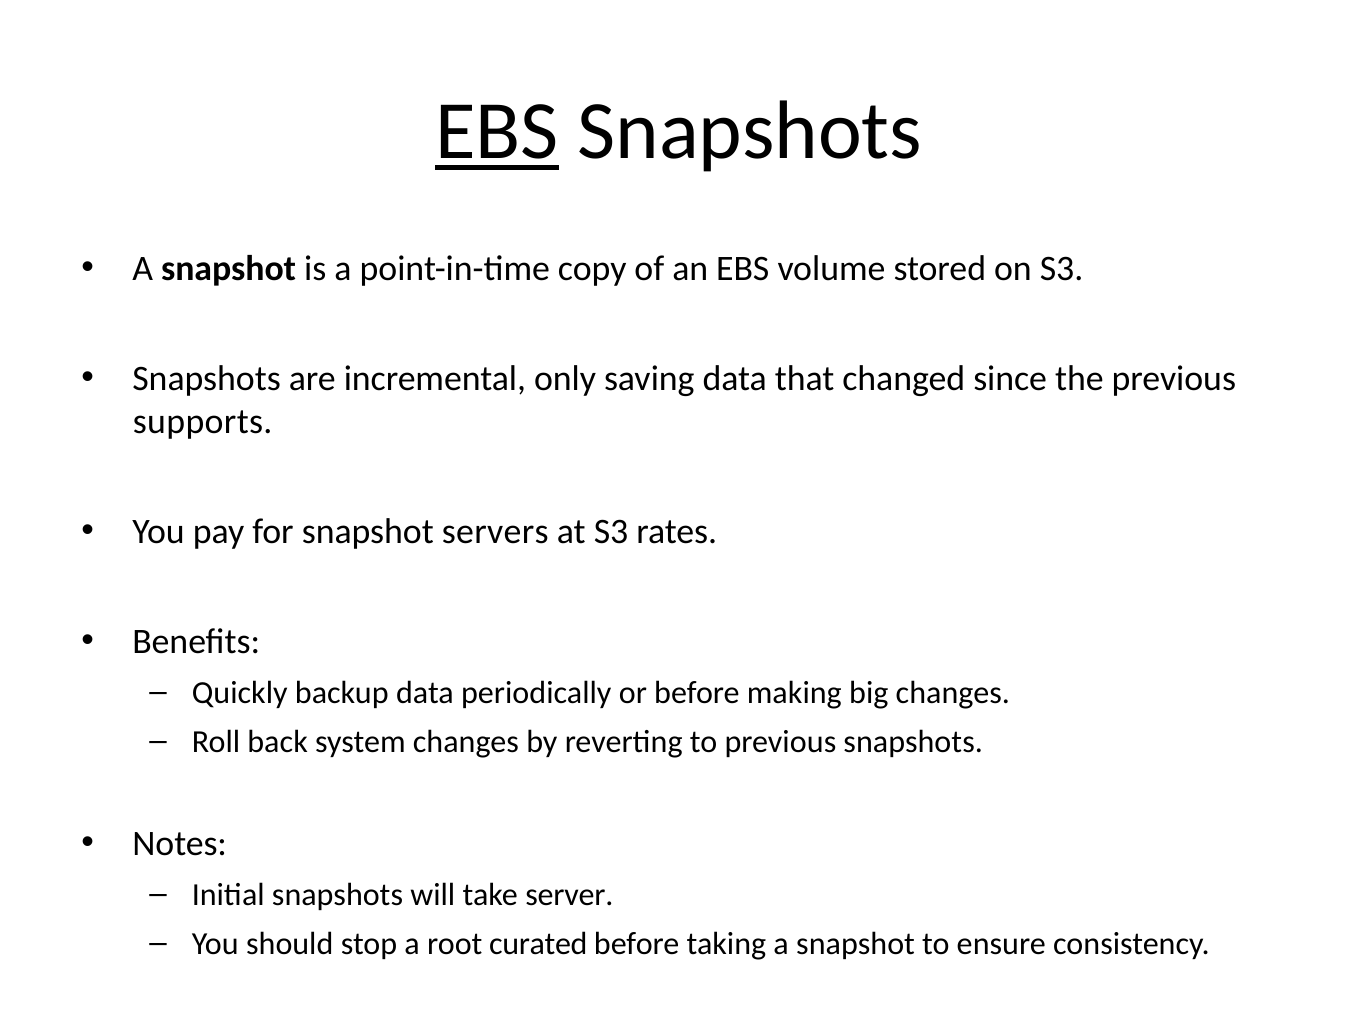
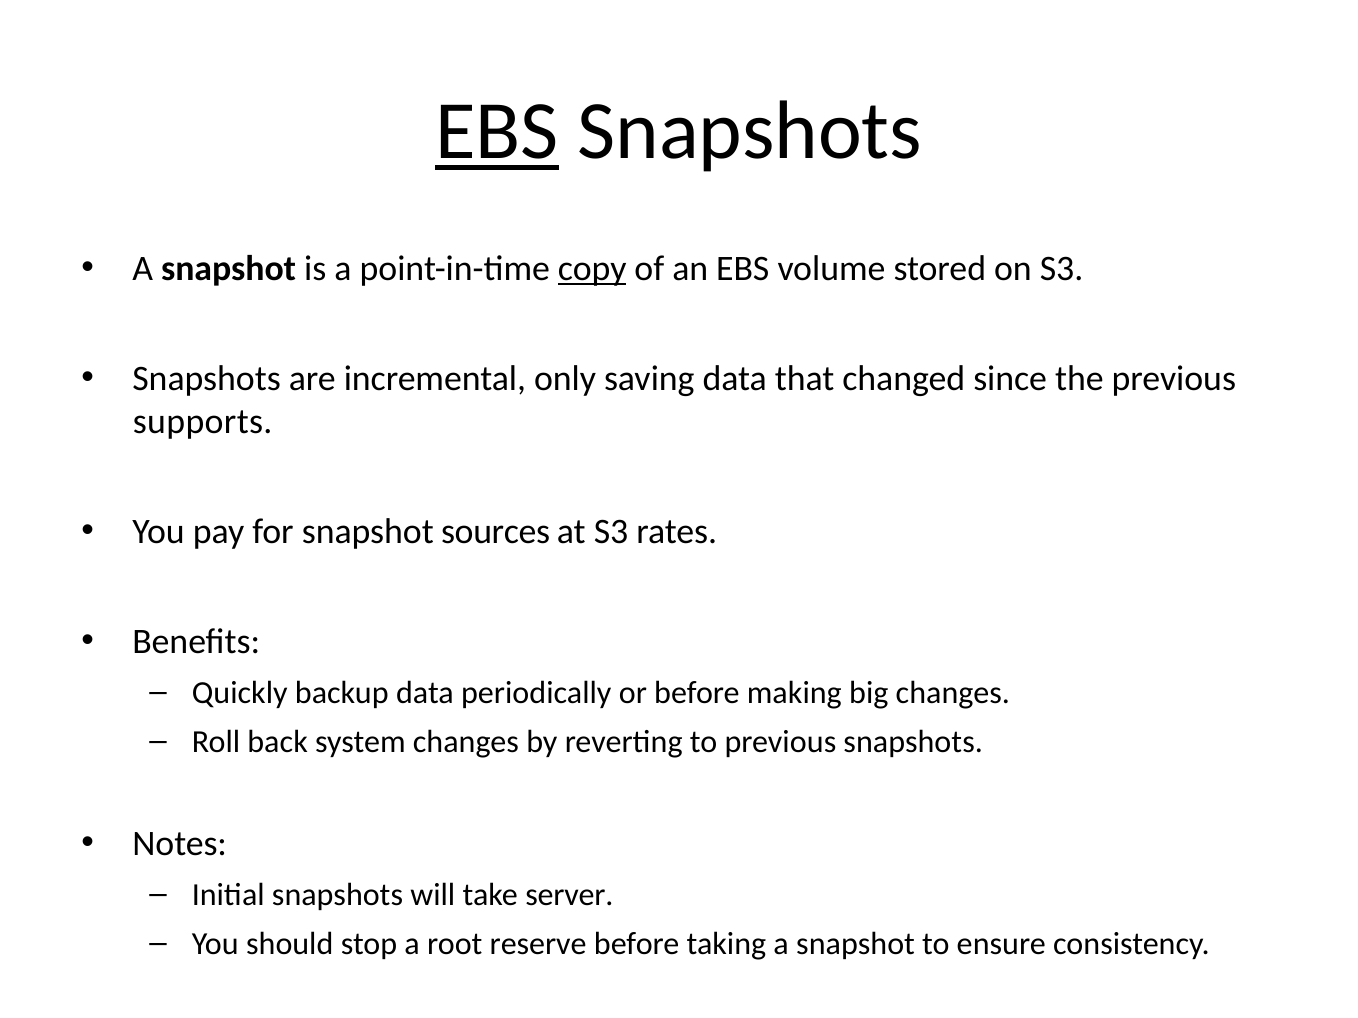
copy underline: none -> present (592, 268)
servers: servers -> sources (496, 532)
curated: curated -> reserve (538, 944)
